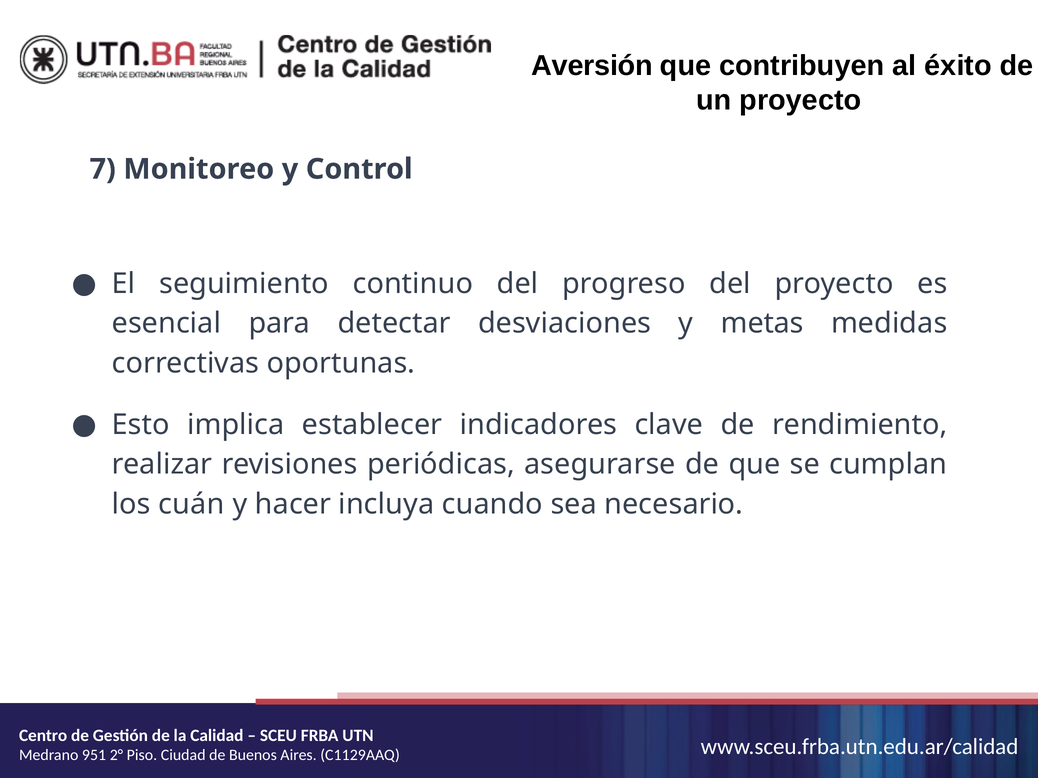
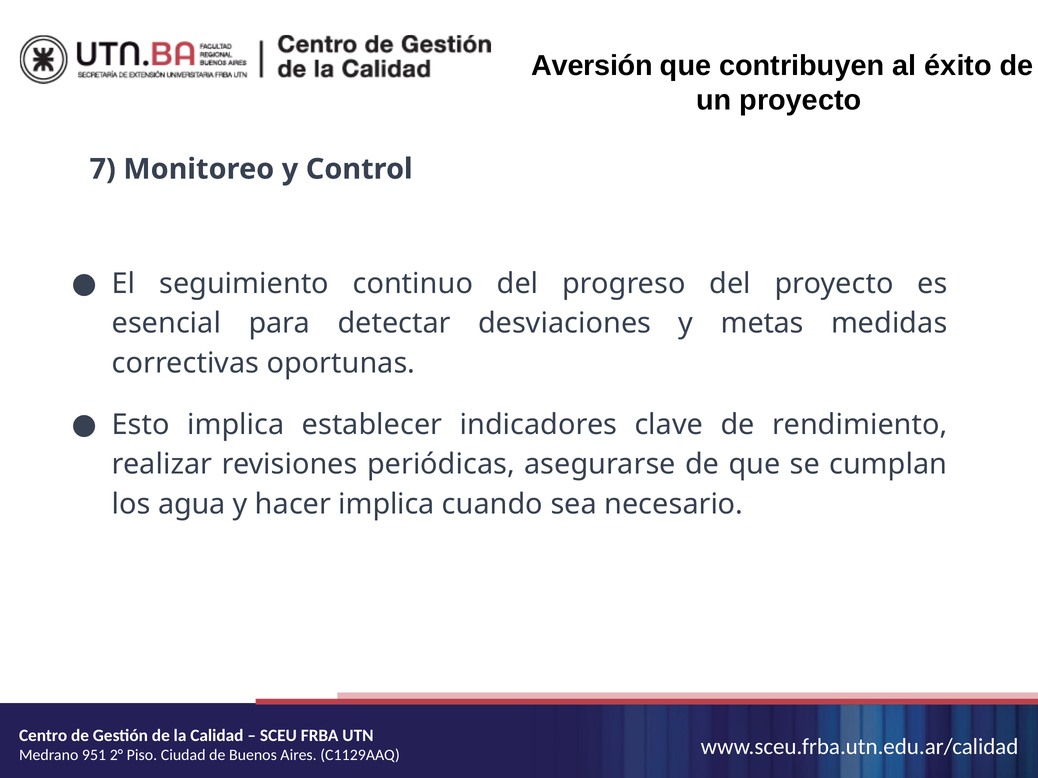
cuán: cuán -> agua (192, 504)
hacer incluya: incluya -> implica (387, 504)
